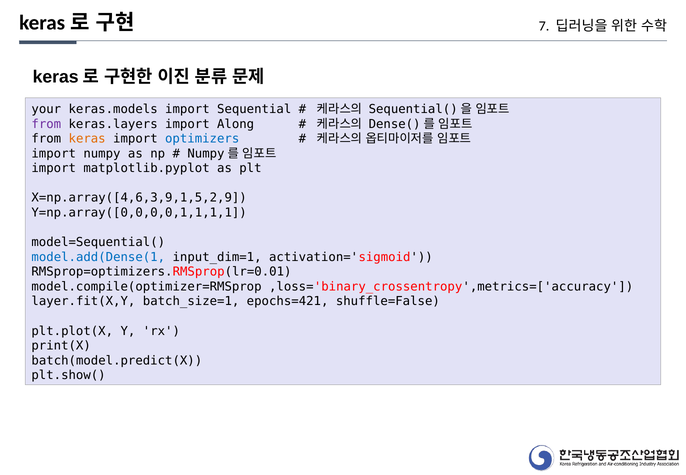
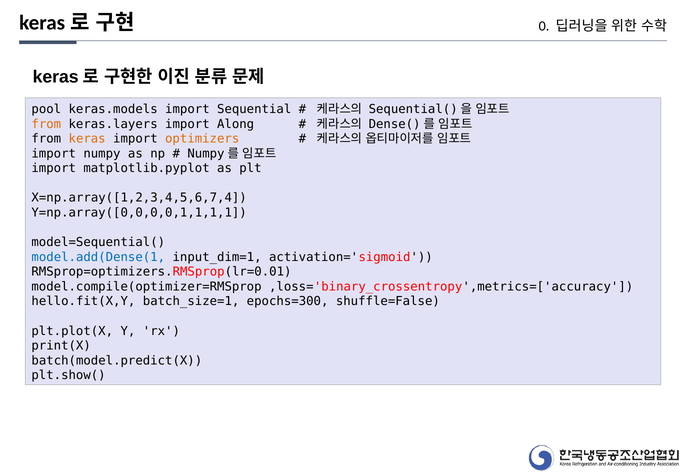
7: 7 -> 0 (544, 26)
your: your -> pool (46, 109)
from colour: purple -> orange (46, 124)
optimizers colour: blue -> orange (202, 139)
X=np.array([4,6,3,9,1,5,2,9: X=np.array([4,6,3,9,1,5,2,9 -> X=np.array([1,2,3,4,5,6,7,4 (139, 198)
layer.fit(X,Y: layer.fit(X,Y -> hello.fit(X,Y (83, 301)
epochs=421: epochs=421 -> epochs=300 (288, 301)
